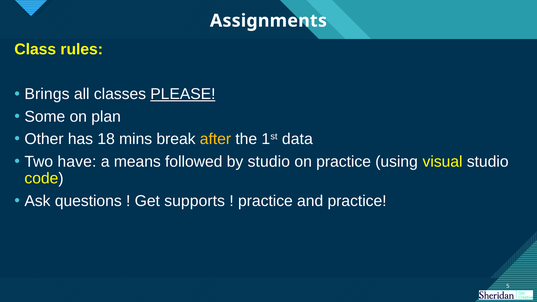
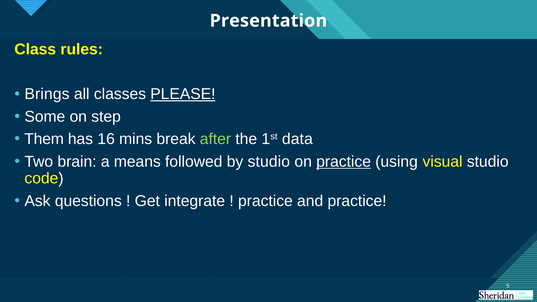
Assignments: Assignments -> Presentation (268, 21)
plan: plan -> step (106, 117)
Other: Other -> Them (44, 139)
18: 18 -> 16 (106, 139)
after colour: yellow -> light green (215, 139)
have: have -> brain (77, 162)
practice underline: none -> present (344, 162)
supports: supports -> integrate (195, 201)
